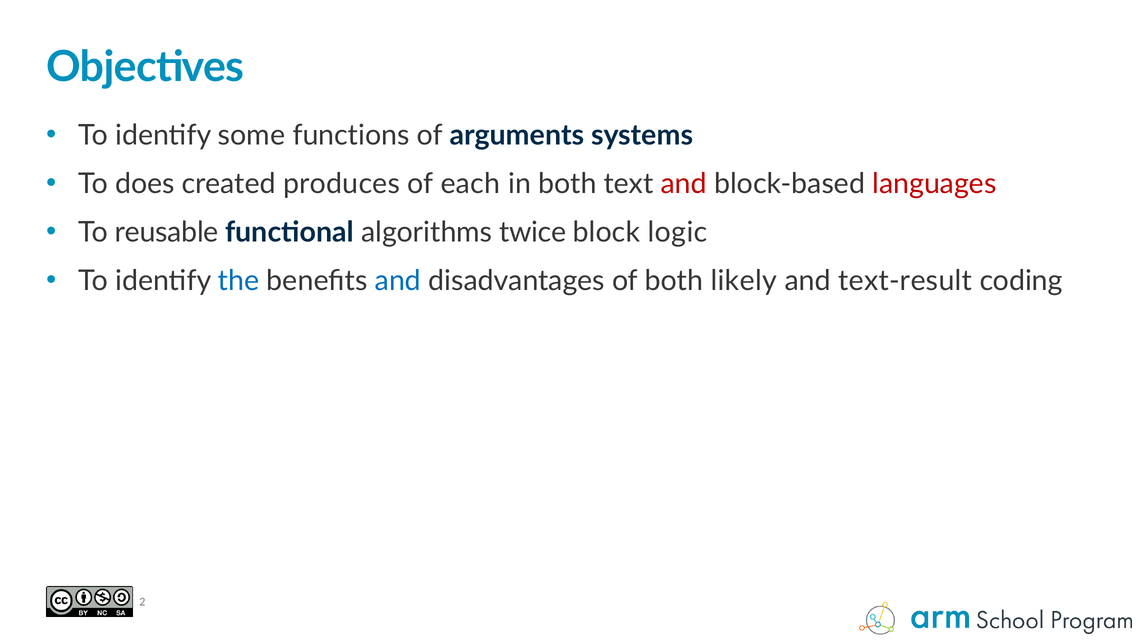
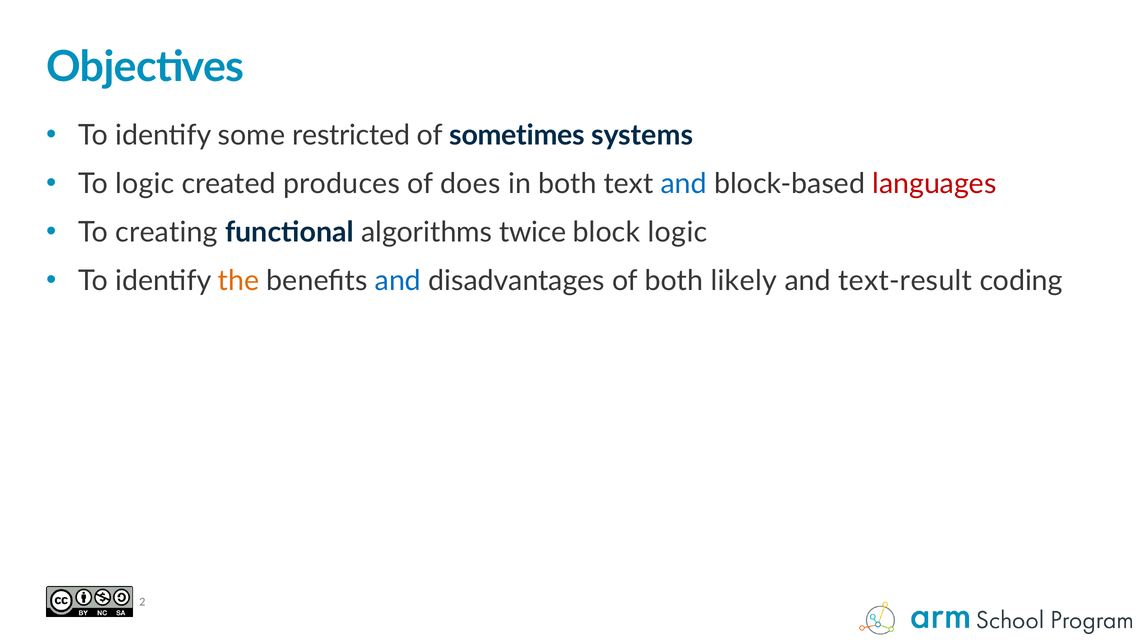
functions: functions -> restricted (351, 135)
arguments: arguments -> sometimes (517, 135)
To does: does -> logic (145, 184)
each: each -> does (470, 184)
and colour: red -> blue (684, 184)
reusable: reusable -> creating (166, 233)
the colour: blue -> orange (239, 281)
